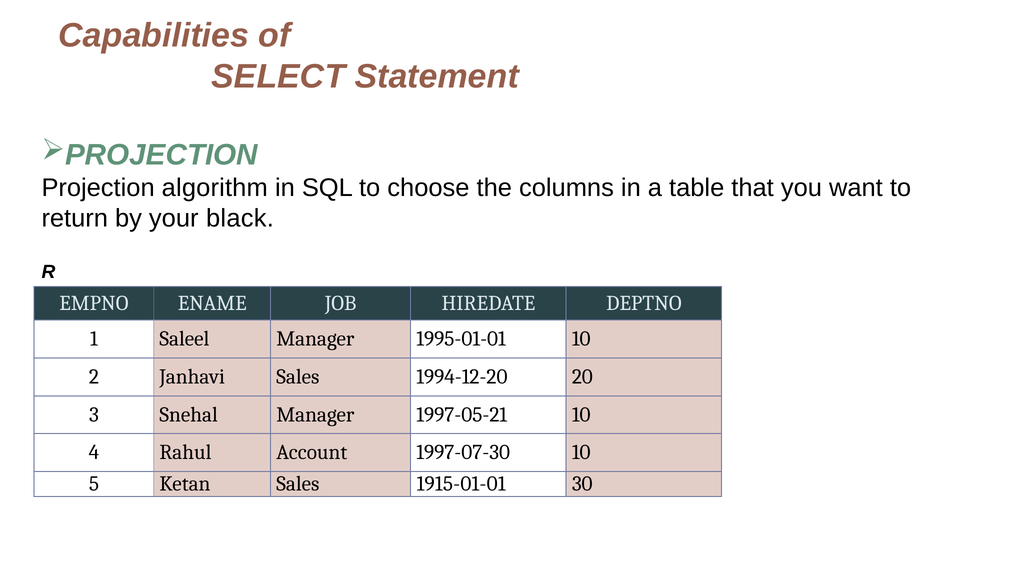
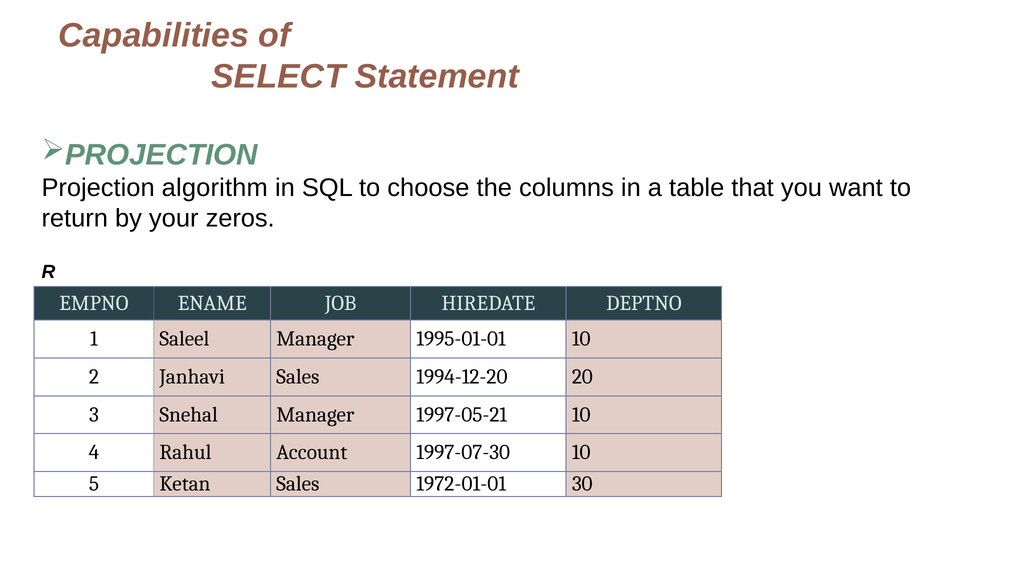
black: black -> zeros (240, 218)
1915-01-01: 1915-01-01 -> 1972-01-01 (461, 484)
